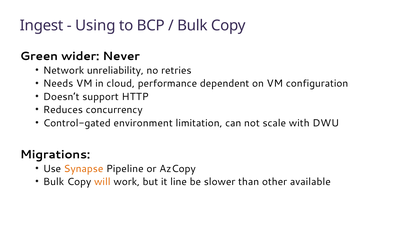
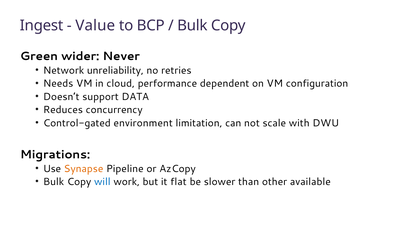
Using: Using -> Value (95, 25)
HTTP: HTTP -> DATA (135, 97)
will colour: orange -> blue (102, 182)
line: line -> flat (178, 182)
